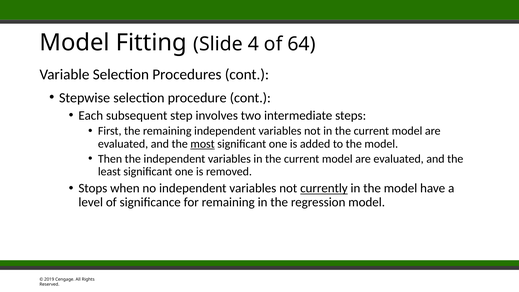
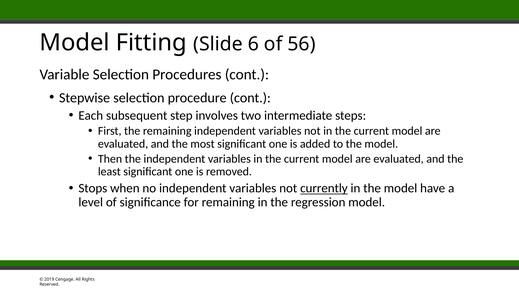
4: 4 -> 6 (253, 44)
64: 64 -> 56 (302, 44)
most underline: present -> none (203, 144)
